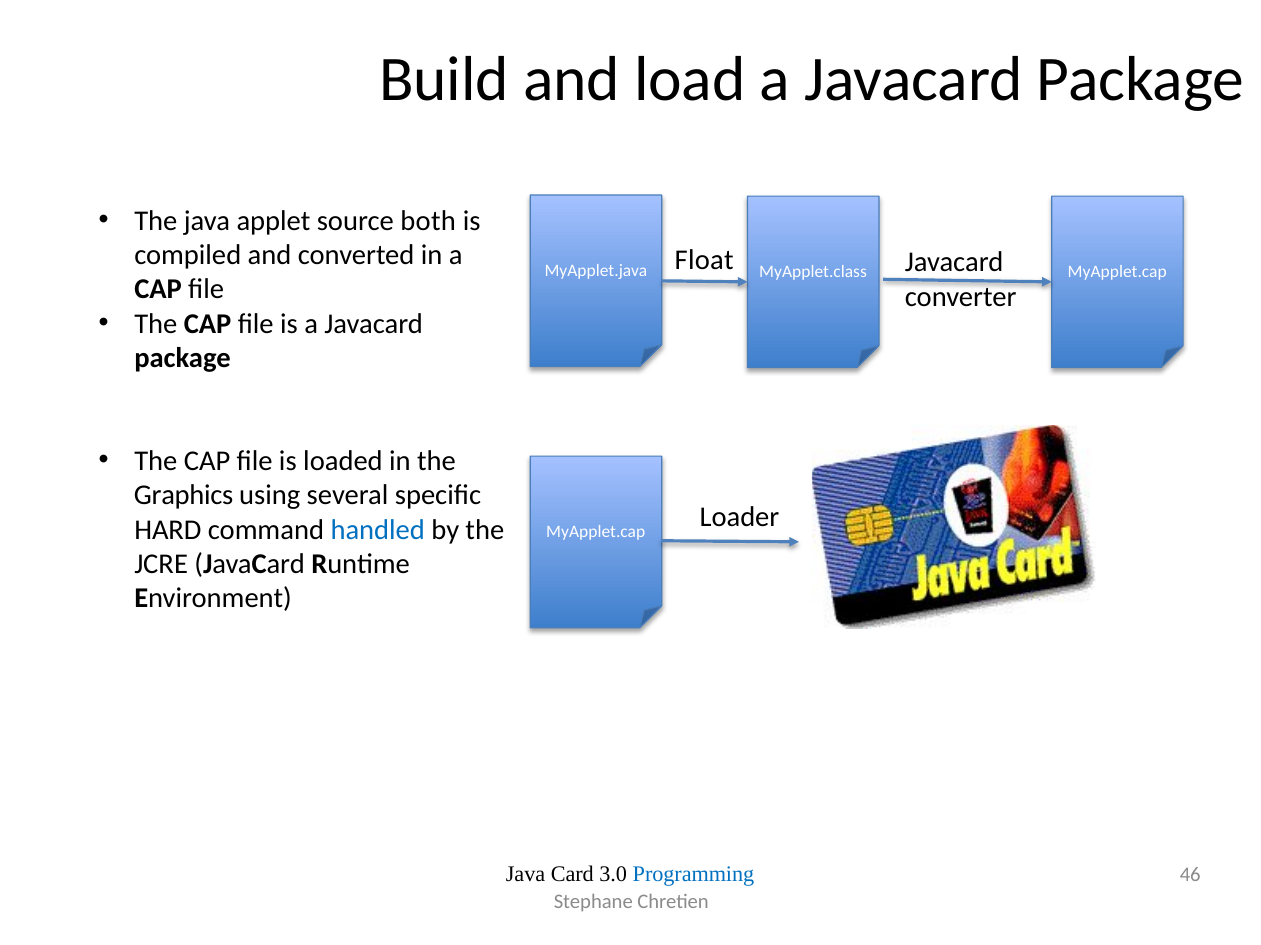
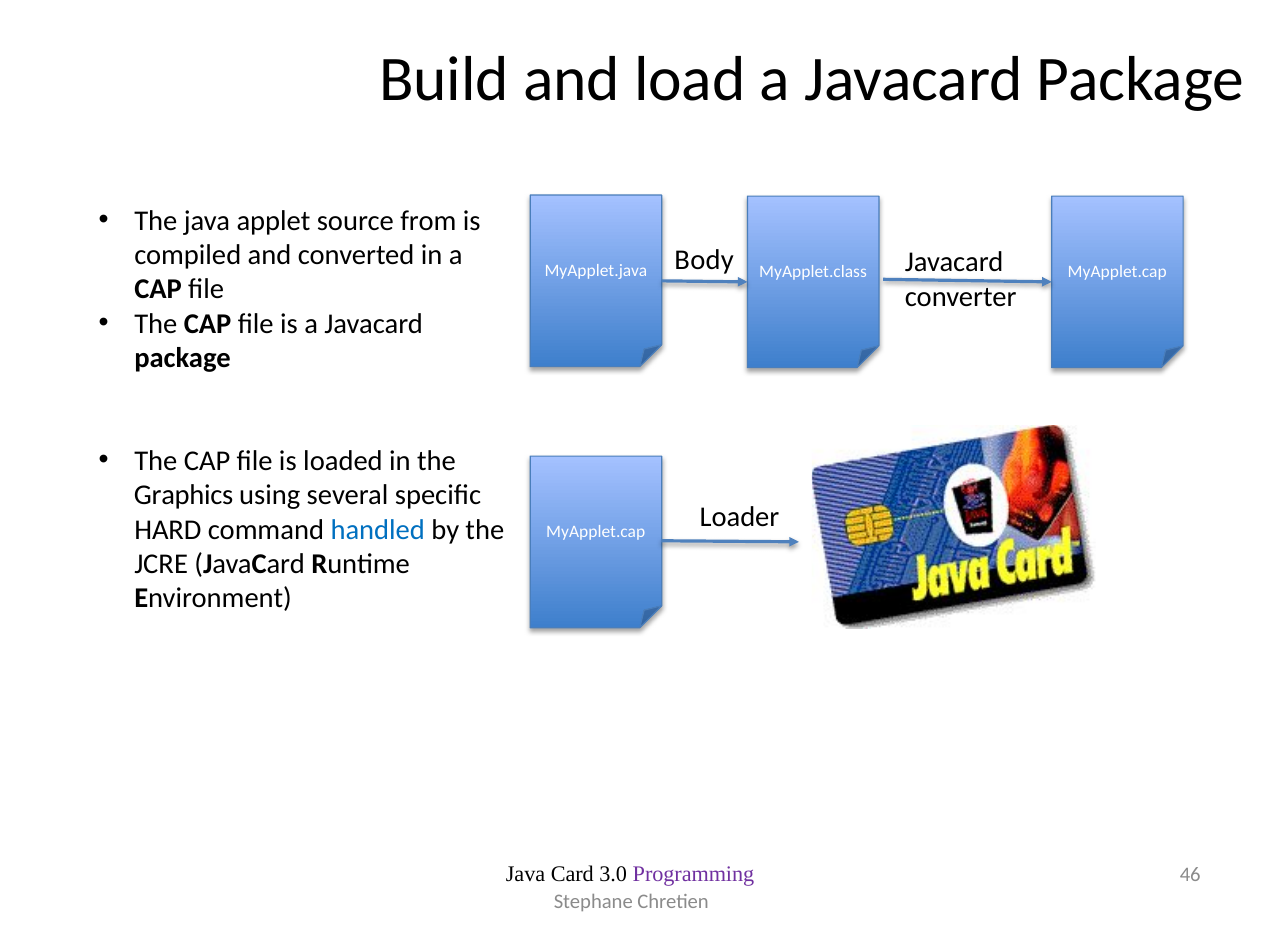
both: both -> from (428, 221)
Float: Float -> Body (704, 260)
Programming colour: blue -> purple (693, 874)
